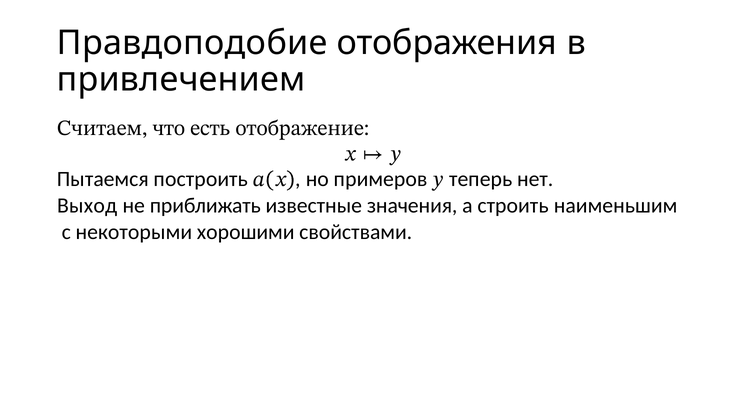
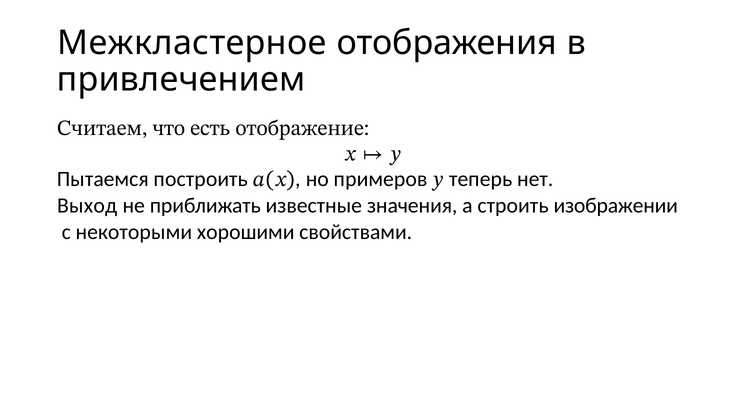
Правдоподобие: Правдоподобие -> Межкластерное (192, 43)
наименьшим: наименьшим -> изображении (616, 206)
